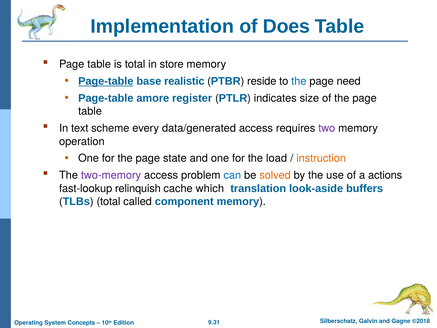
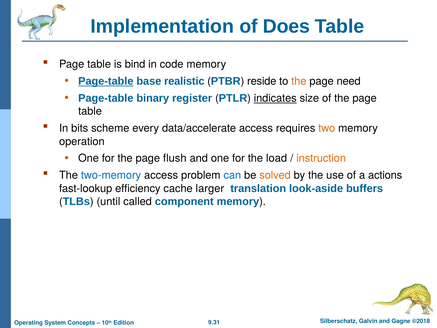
is total: total -> bind (135, 64)
store: store -> code (172, 64)
the colour: blue -> orange (299, 81)
amore: amore -> binary (153, 98)
indicates underline: none -> present (275, 98)
text: text -> bits (80, 128)
data/generated: data/generated -> data/accelerate (199, 128)
two colour: purple -> orange (327, 128)
state: state -> flush (175, 158)
two-memory colour: purple -> blue (111, 175)
relinquish: relinquish -> efficiency (138, 188)
which: which -> larger (210, 188)
TLBs total: total -> until (108, 201)
